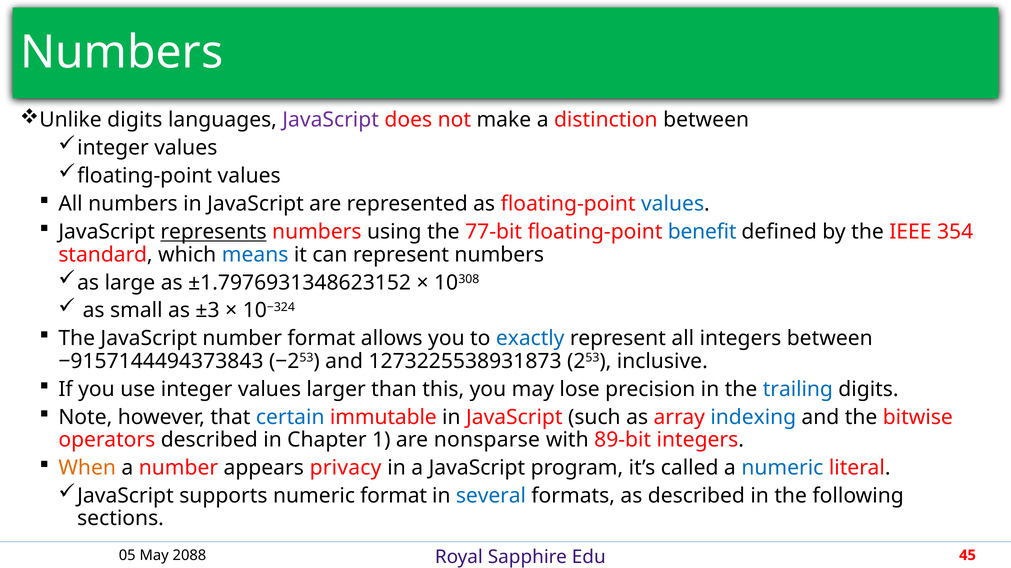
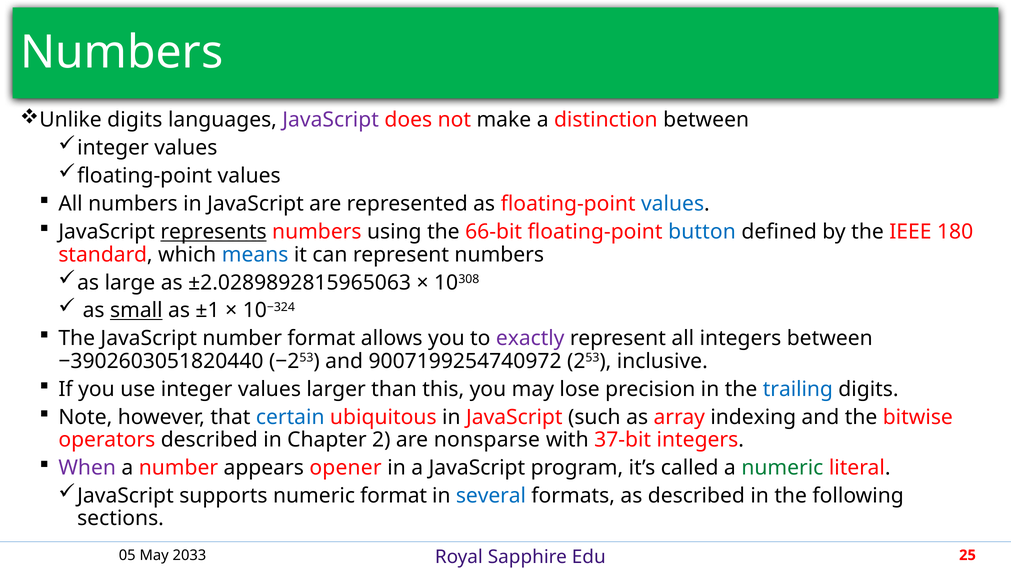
77-bit: 77-bit -> 66-bit (494, 232)
benefit: benefit -> button (702, 232)
354: 354 -> 180 (955, 232)
±1.7976931348623152: ±1.7976931348623152 -> ±2.0289892815965063 (300, 283)
small underline: none -> present (136, 311)
±3: ±3 -> ±1 (208, 311)
exactly colour: blue -> purple (530, 339)
−9157144494373843: −9157144494373843 -> −3902603051820440 (161, 362)
1273225538931873: 1273225538931873 -> 9007199254740972 (465, 362)
immutable: immutable -> ubiquitous (383, 418)
indexing colour: blue -> black (753, 418)
1: 1 -> 2 (381, 440)
89-bit: 89-bit -> 37-bit (623, 440)
When colour: orange -> purple (87, 468)
privacy: privacy -> opener (346, 468)
numeric colour: blue -> green (782, 468)
2088: 2088 -> 2033 (189, 556)
45: 45 -> 25 (967, 556)
